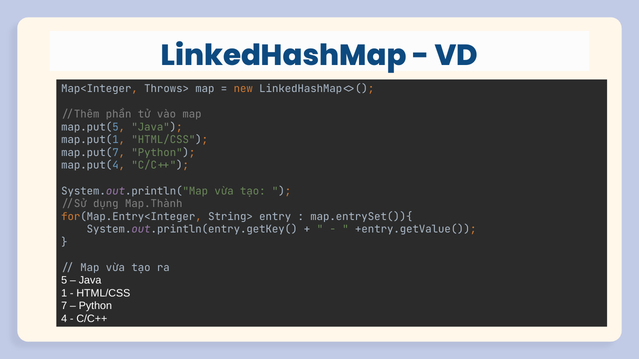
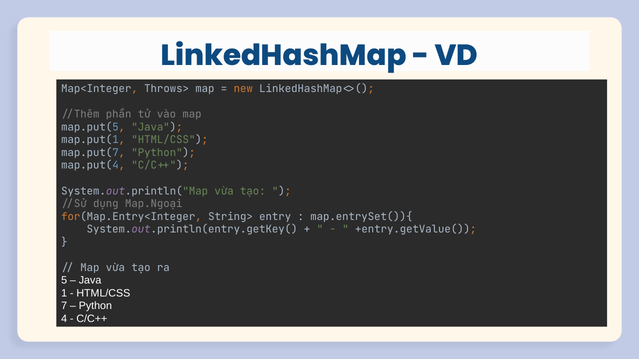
Map.Thành: Map.Thành -> Map.Ngoại (154, 204)
